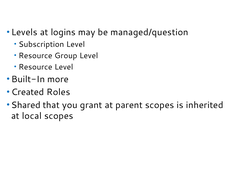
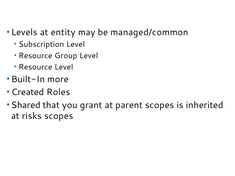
logins: logins -> entity (63, 32)
managed/question: managed/question -> managed/common (149, 32)
local: local -> risks (32, 116)
